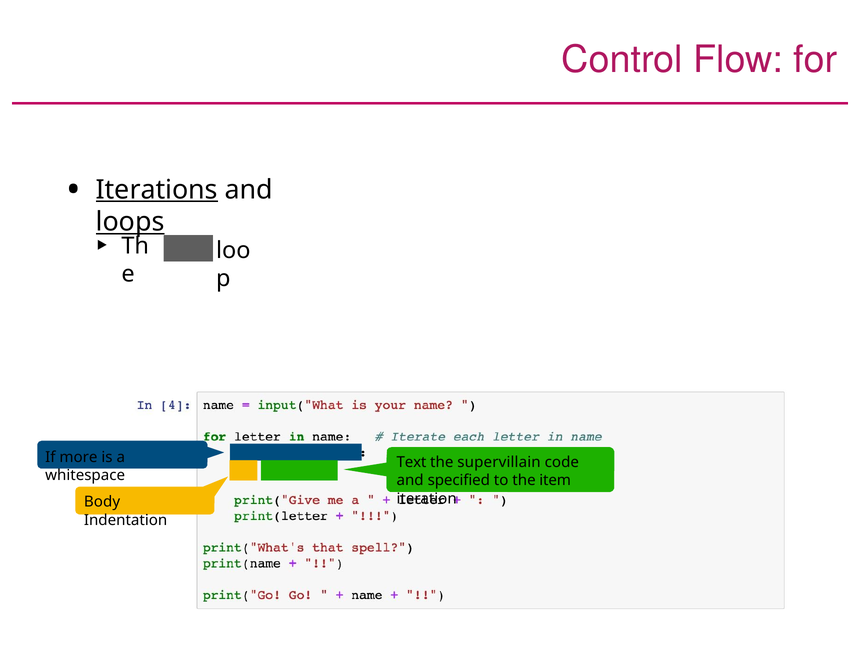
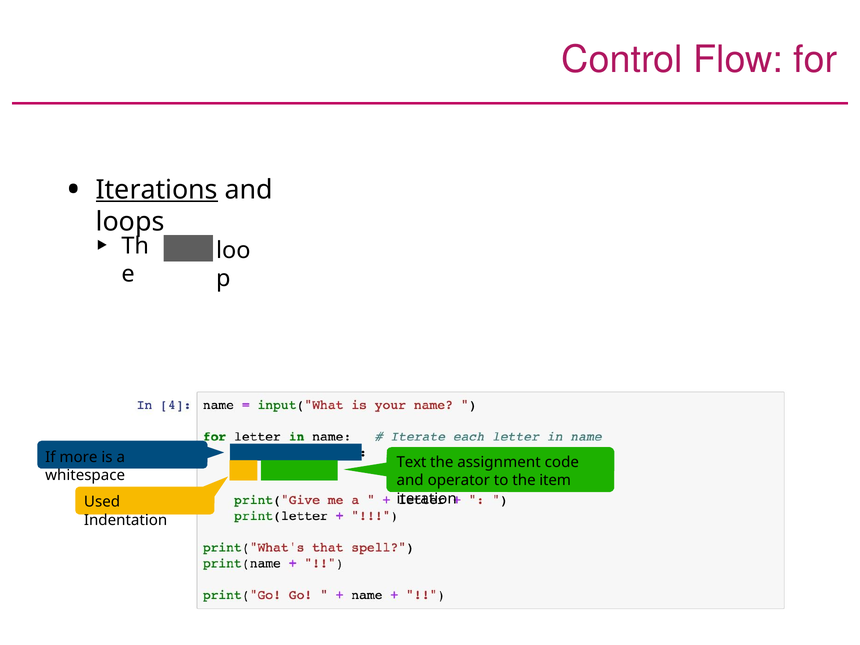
loops underline: present -> none (130, 222)
supervillain: supervillain -> assignment (499, 462)
specified: specified -> operator (459, 481)
Body: Body -> Used (102, 502)
